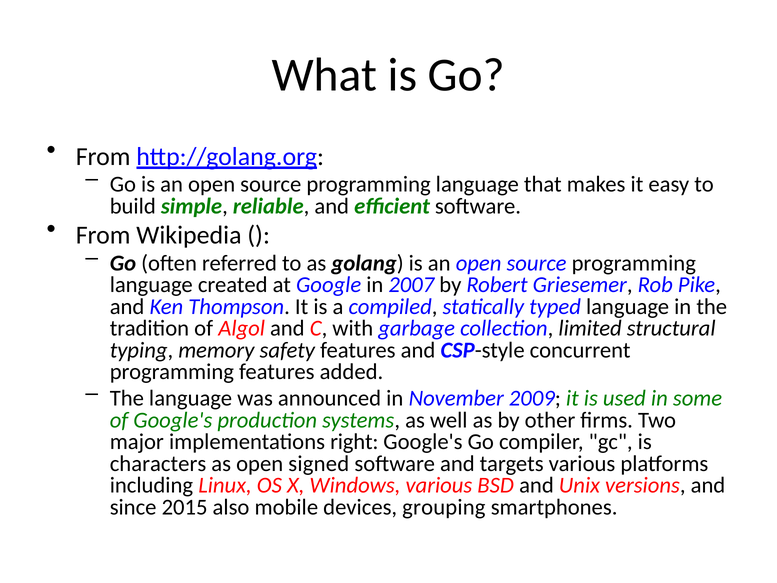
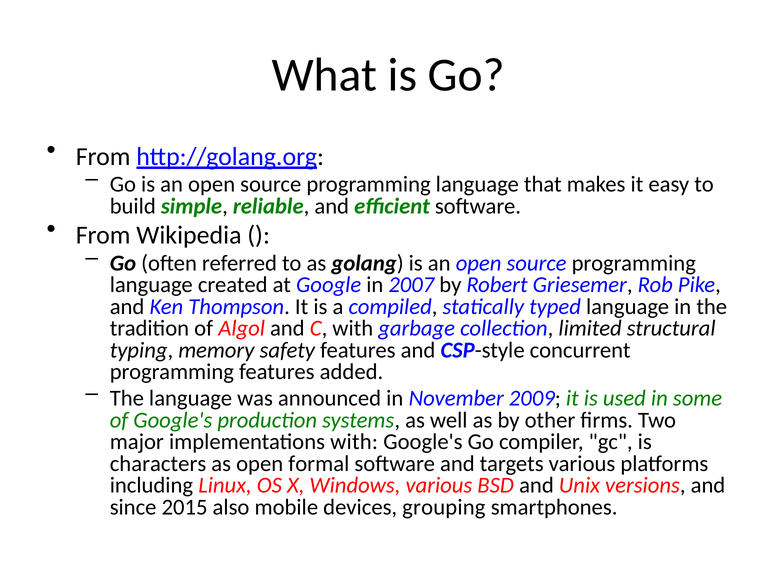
implementations right: right -> with (354, 442)
signed: signed -> formal (319, 464)
